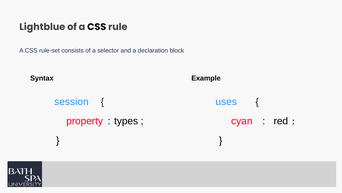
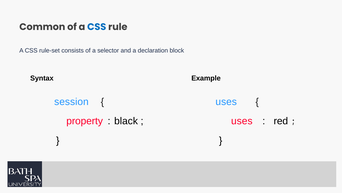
Lightblue: Lightblue -> Common (42, 27)
CSS colour: black -> blue (97, 27)
cyan: cyan -> uses (242, 121)
types: types -> black (126, 121)
